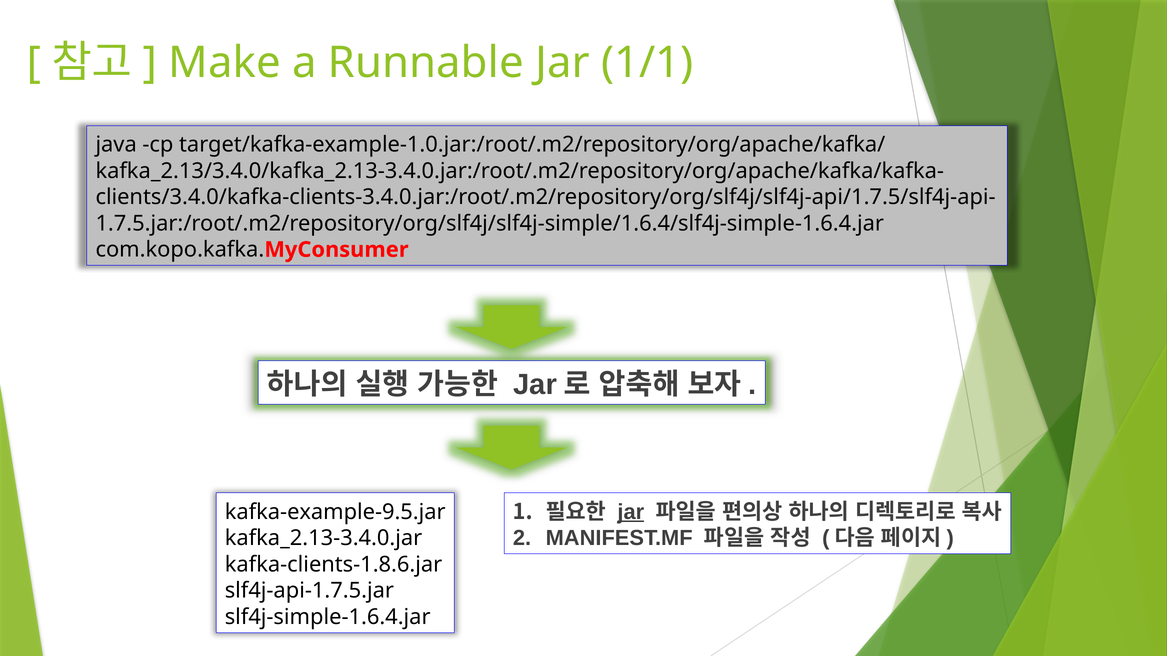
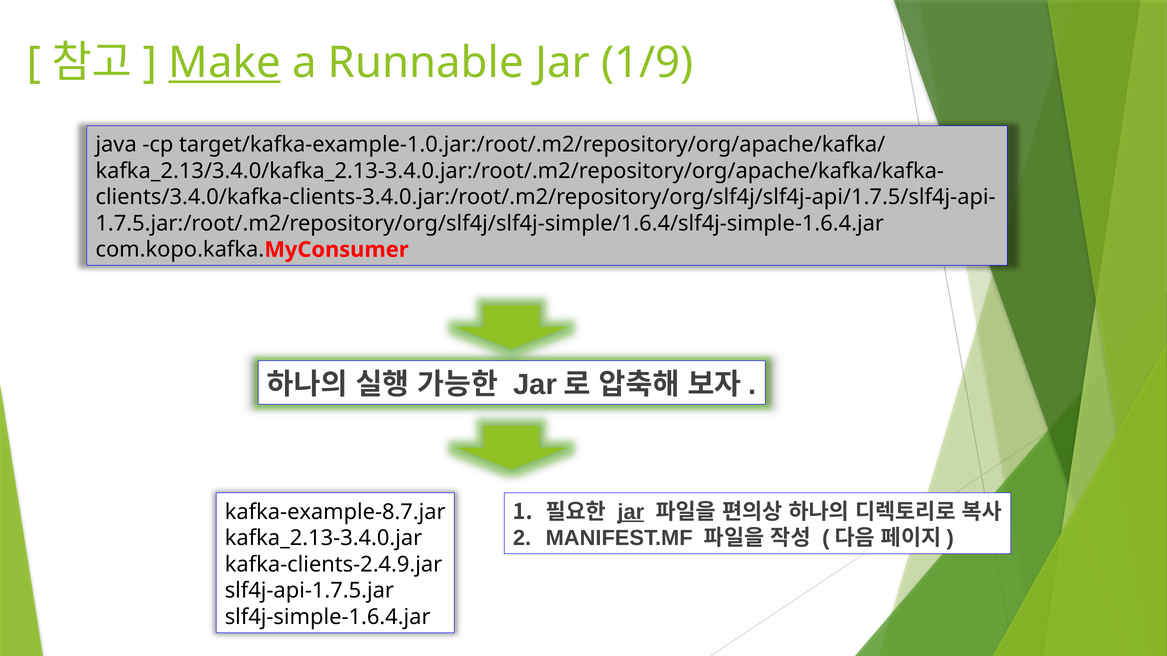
Make underline: none -> present (225, 63)
1/1: 1/1 -> 1/9 (647, 63)
kafka-example-9.5.jar: kafka-example-9.5.jar -> kafka-example-8.7.jar (335, 512)
kafka-clients-1.8.6.jar: kafka-clients-1.8.6.jar -> kafka-clients-2.4.9.jar (334, 565)
